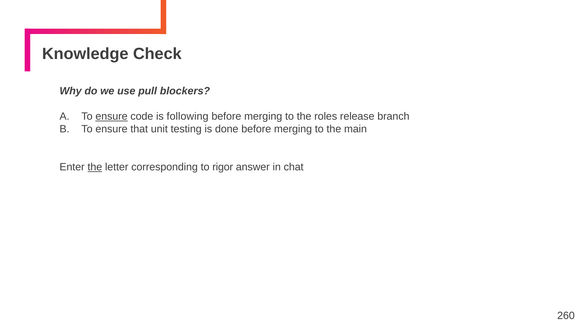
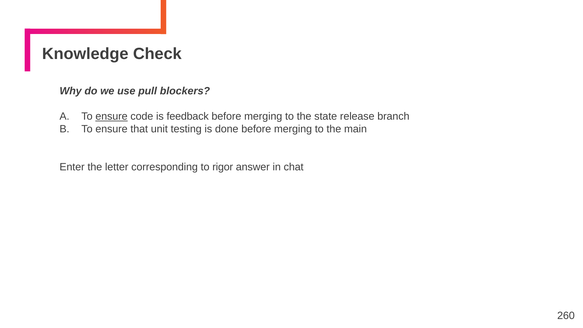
following: following -> feedback (188, 116)
roles: roles -> state (326, 116)
the underline: present -> none (95, 167)
